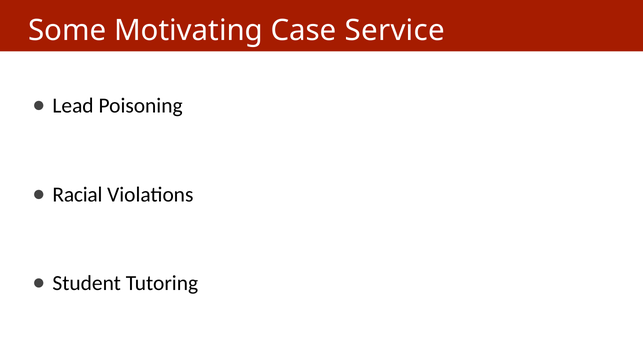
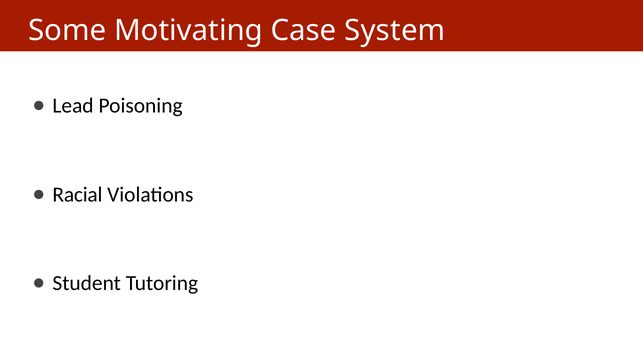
Service: Service -> System (395, 31)
